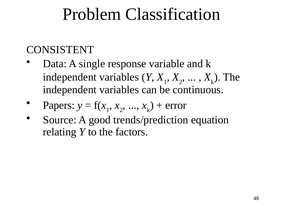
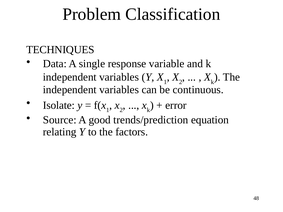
CONSISTENT: CONSISTENT -> TECHNIQUES (60, 50)
Papers: Papers -> Isolate (59, 105)
